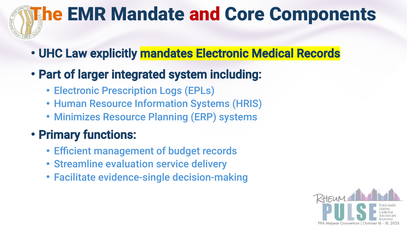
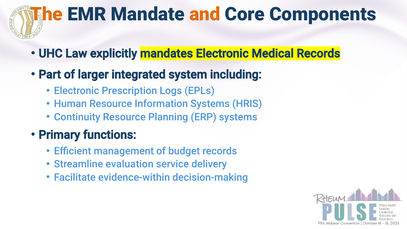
and colour: red -> orange (205, 14)
Minimizes: Minimizes -> Continuity (77, 117)
evidence-single: evidence-single -> evidence-within (134, 177)
